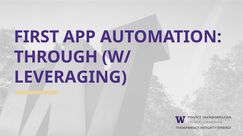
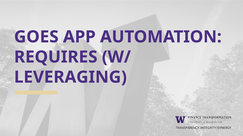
FIRST: FIRST -> GOES (36, 37)
THROUGH: THROUGH -> REQUIRES (56, 57)
